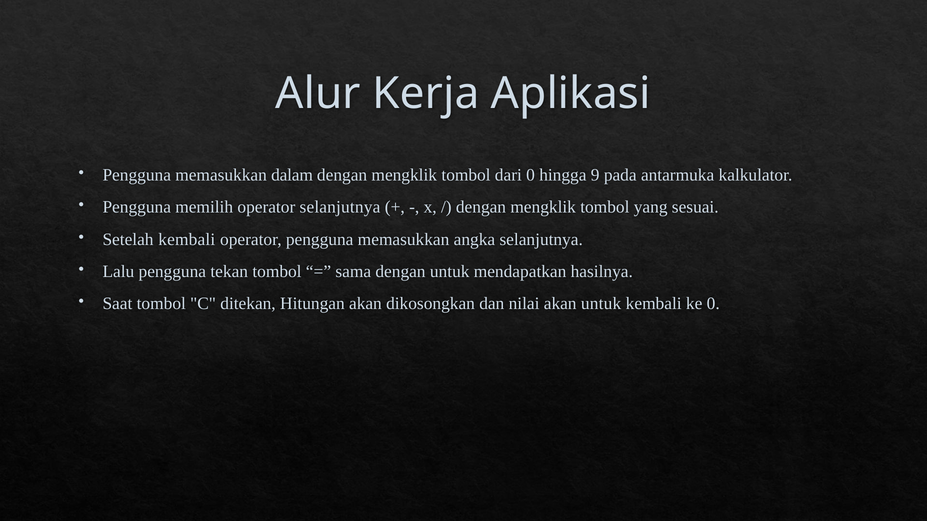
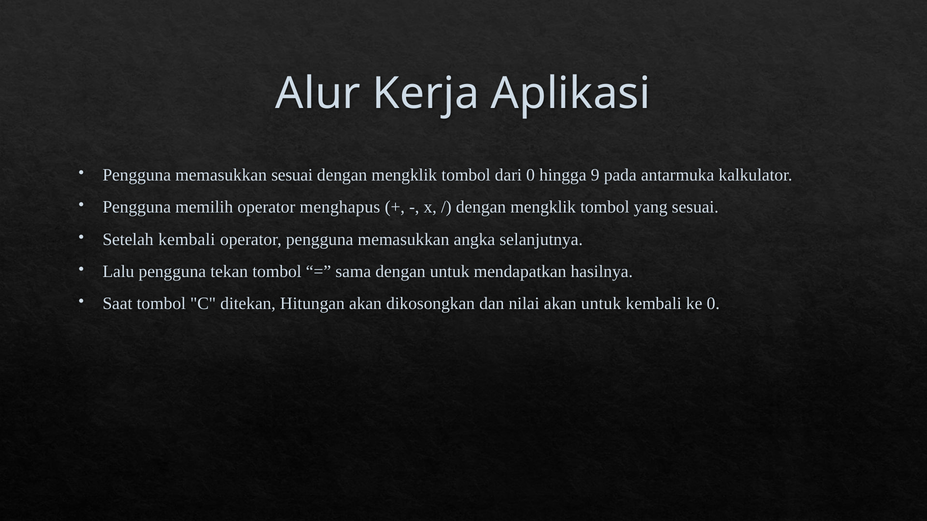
memasukkan dalam: dalam -> sesuai (292, 175)
operator selanjutnya: selanjutnya -> menghapus (340, 207)
